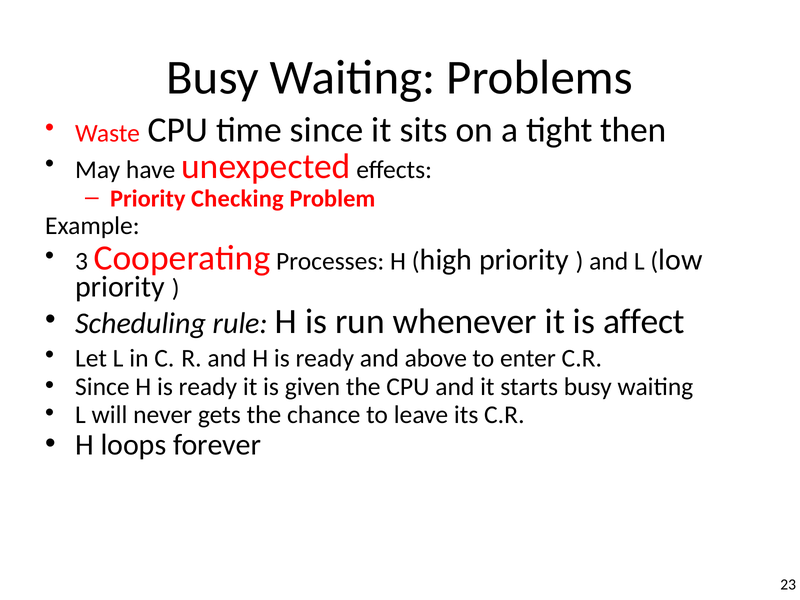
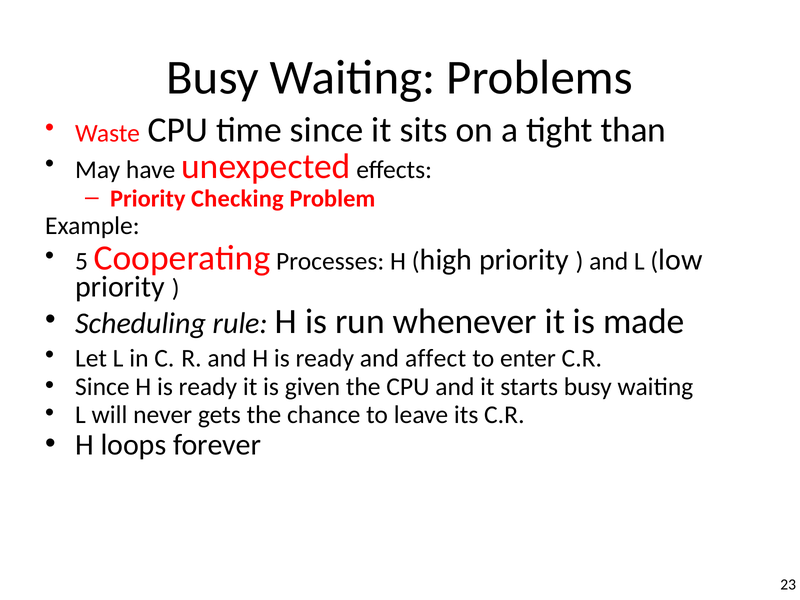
then: then -> than (633, 130)
3: 3 -> 5 (82, 262)
affect: affect -> made (644, 322)
above: above -> affect (436, 358)
